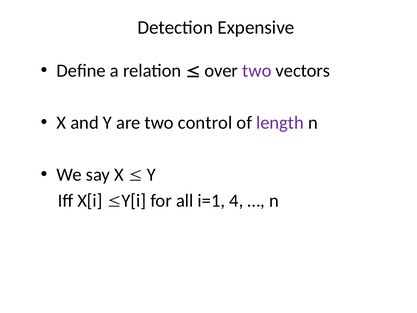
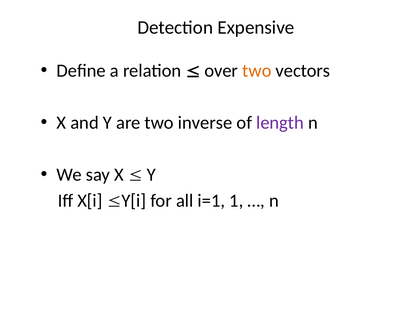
two colour: purple -> orange (257, 71)
control: control -> inverse (205, 123)
4: 4 -> 1 (236, 201)
